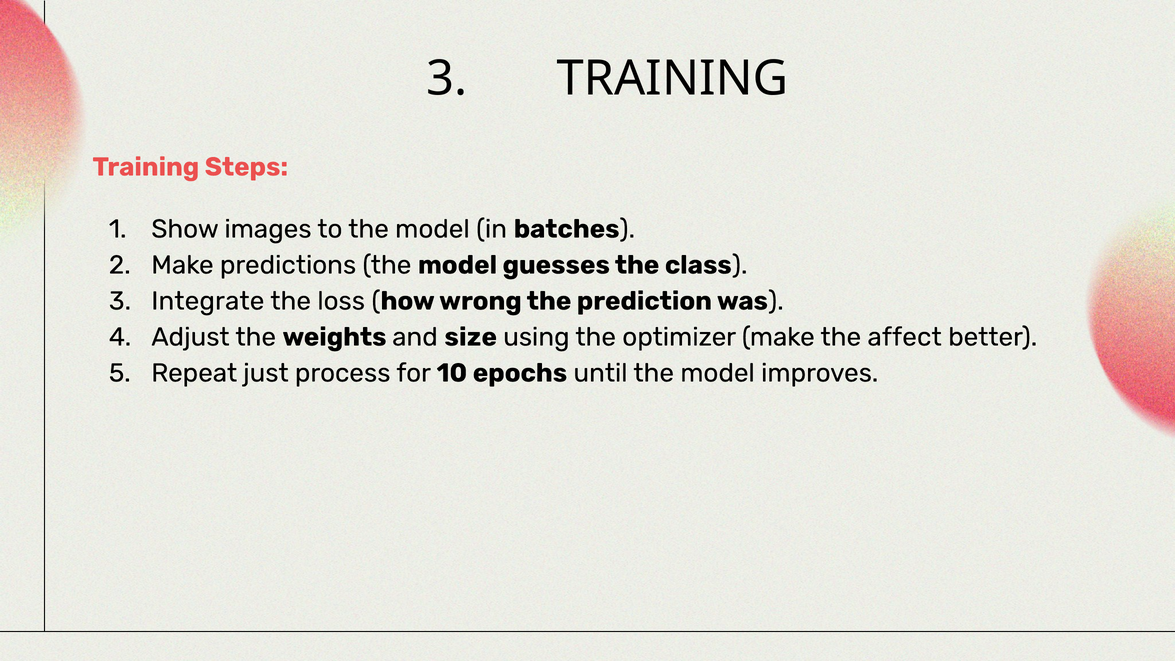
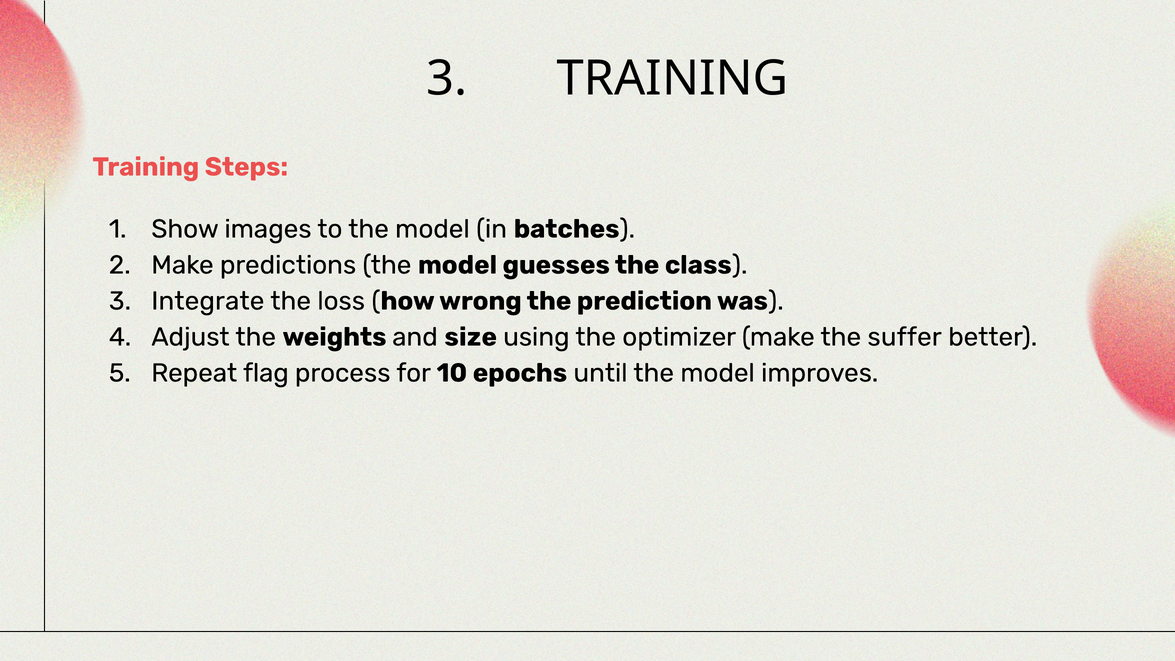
affect: affect -> suffer (905, 337)
just: just -> flag (266, 373)
